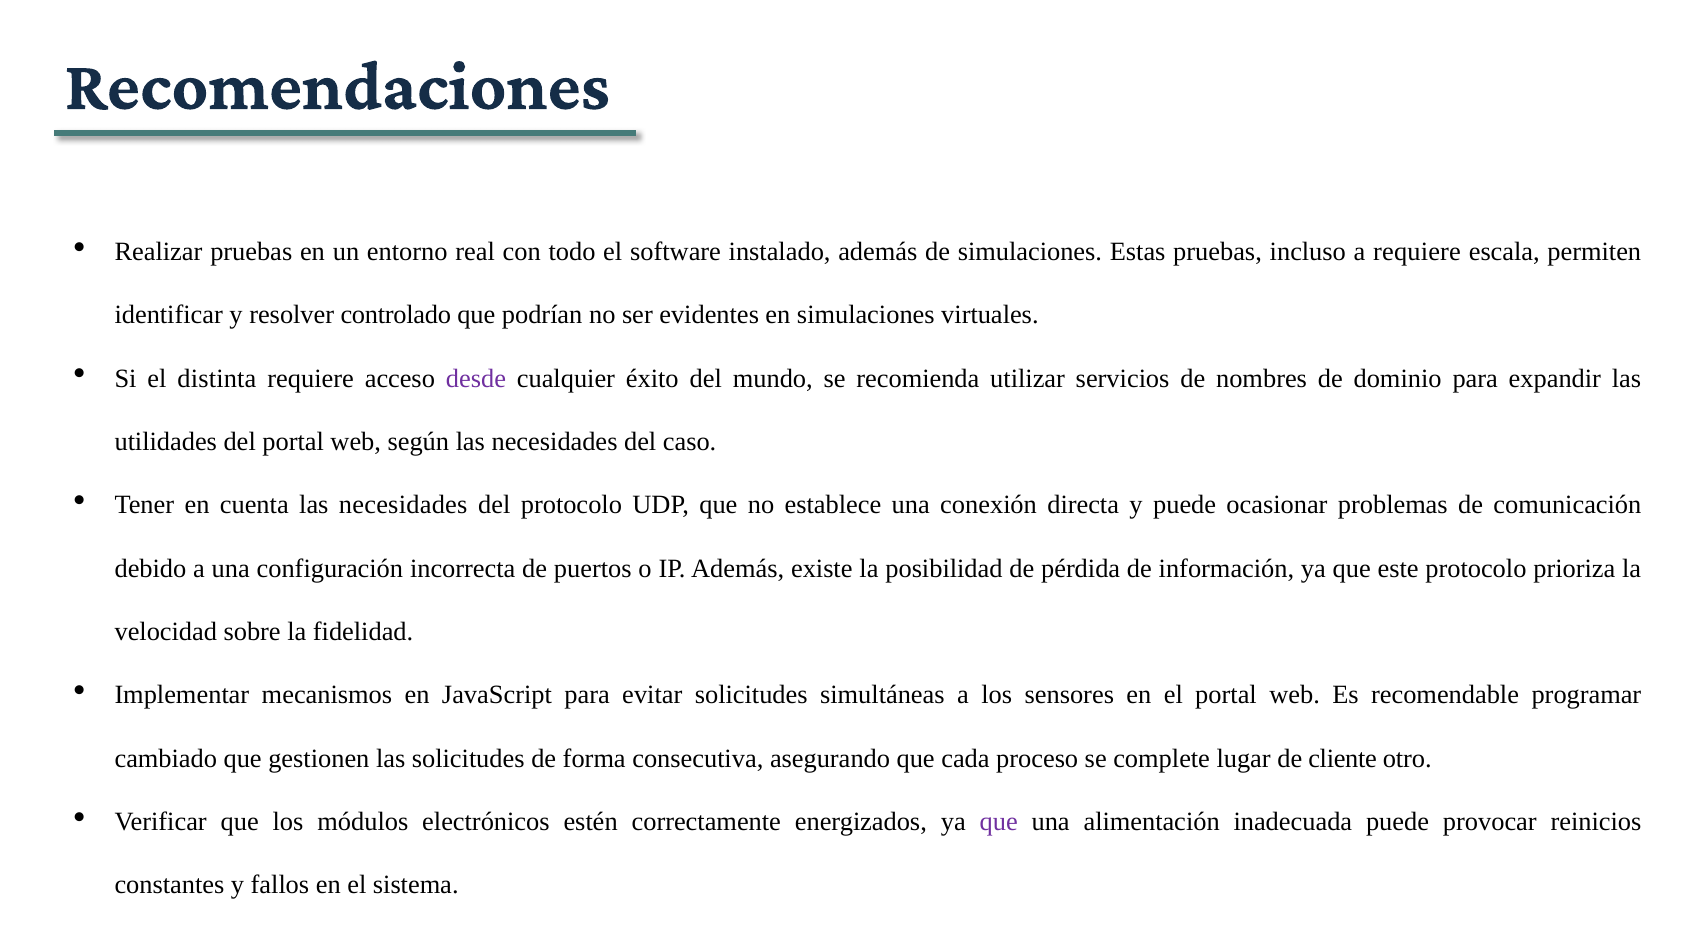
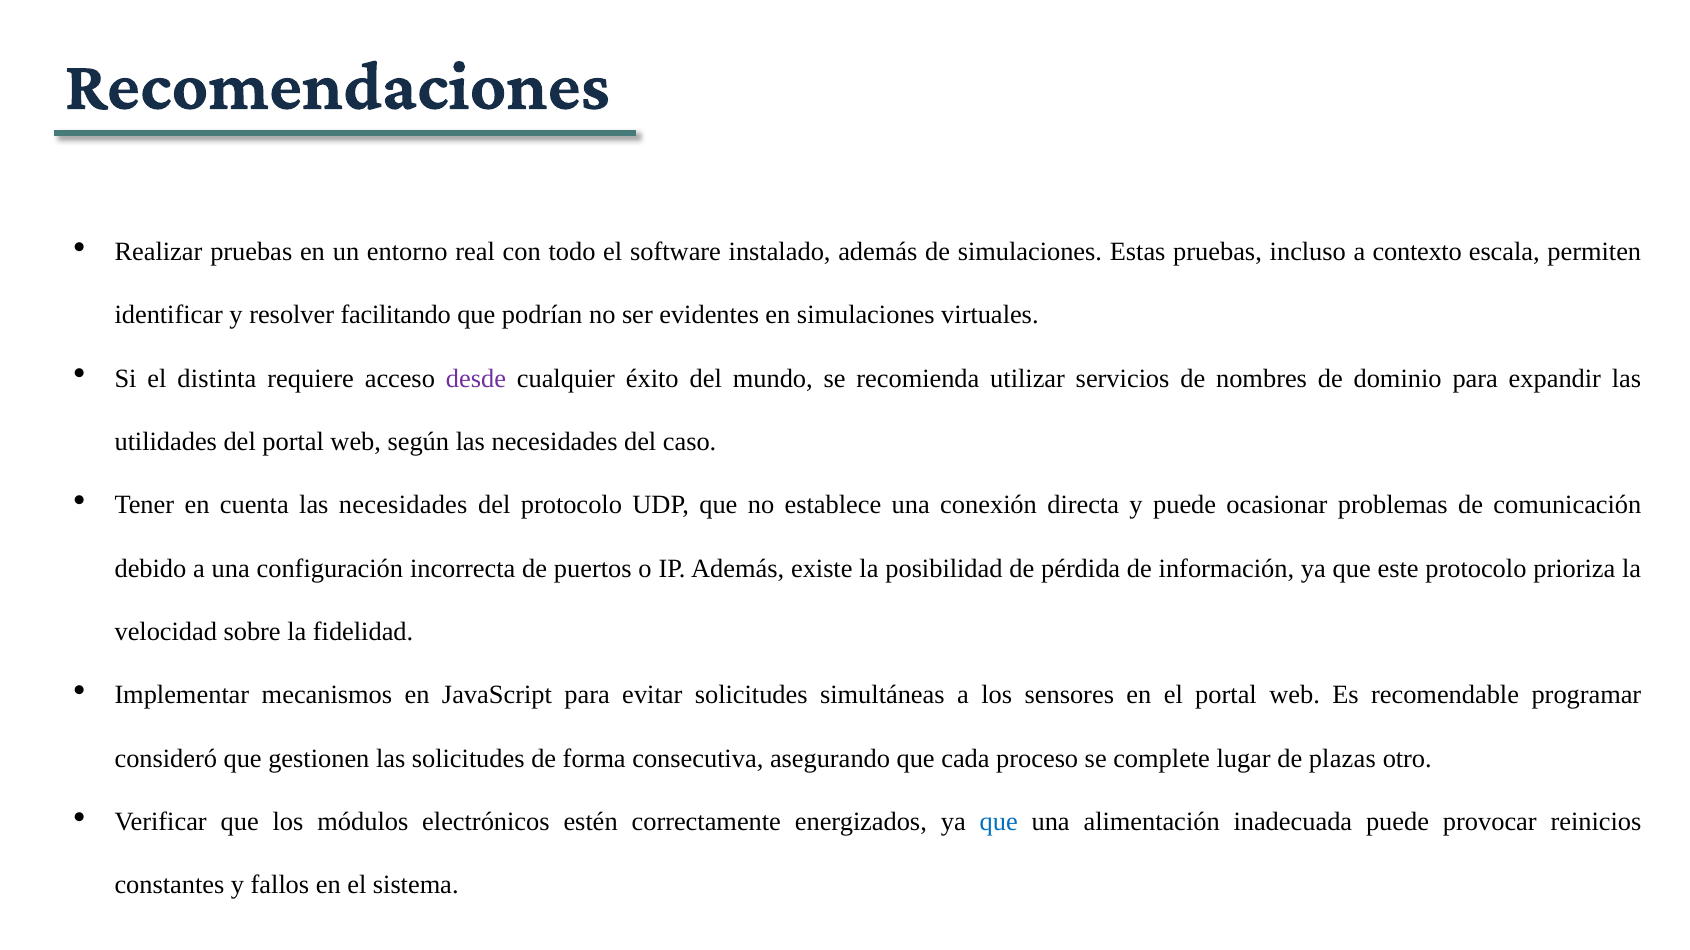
a requiere: requiere -> contexto (1417, 252)
controlado: controlado -> facilitando (396, 315)
cambiado: cambiado -> consideró (166, 759)
cliente: cliente -> plazas (1342, 759)
que colour: purple -> blue (999, 822)
